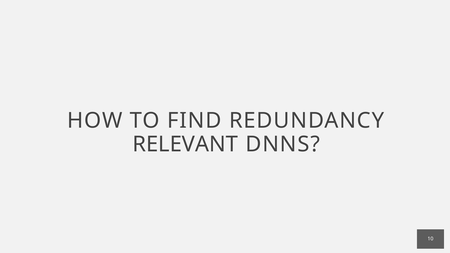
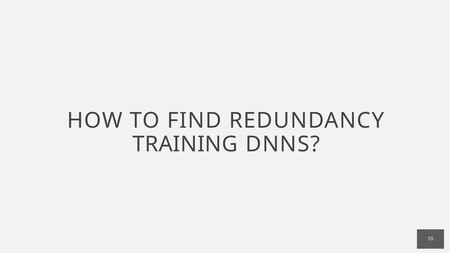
RELEVANT: RELEVANT -> TRAINING (185, 144)
